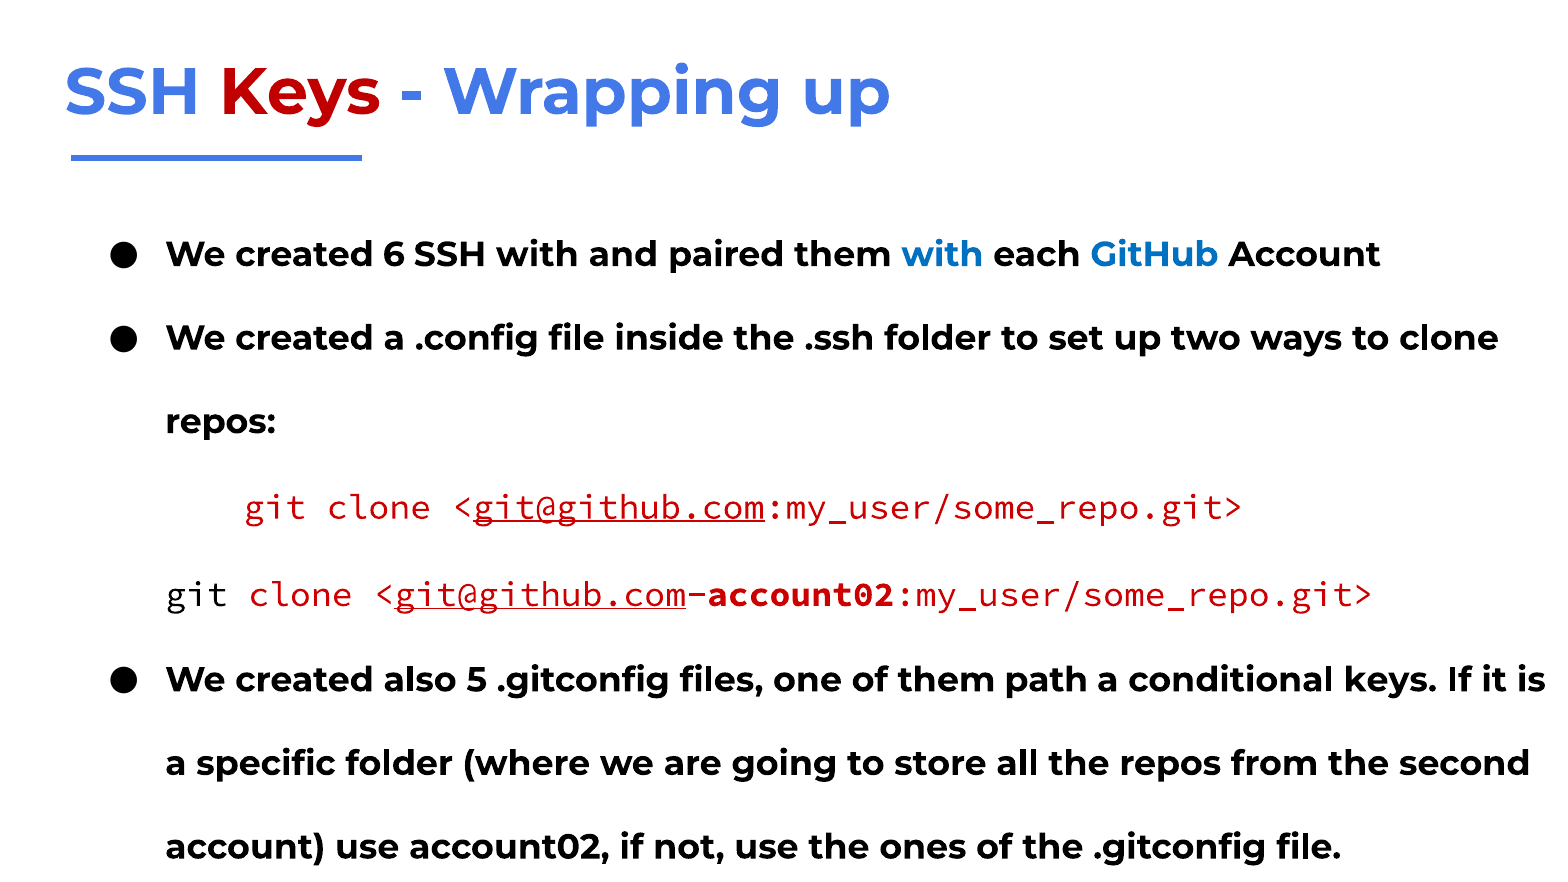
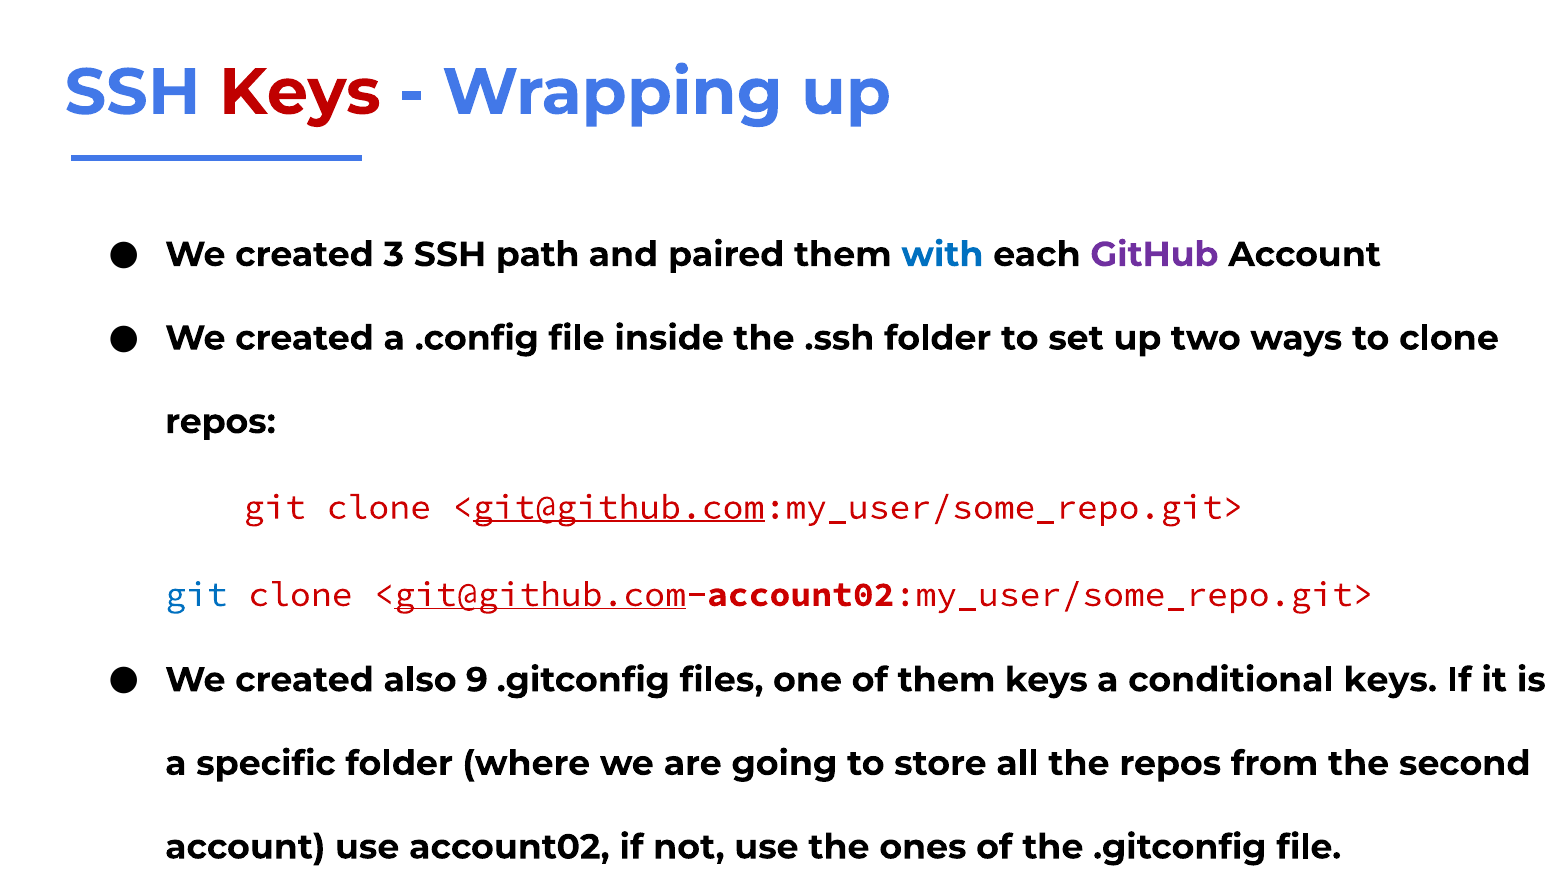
6: 6 -> 3 (394, 255)
SSH with: with -> path (538, 255)
GitHub colour: blue -> purple (1154, 255)
git colour: black -> blue (196, 594)
5: 5 -> 9 (477, 680)
them path: path -> keys (1046, 680)
